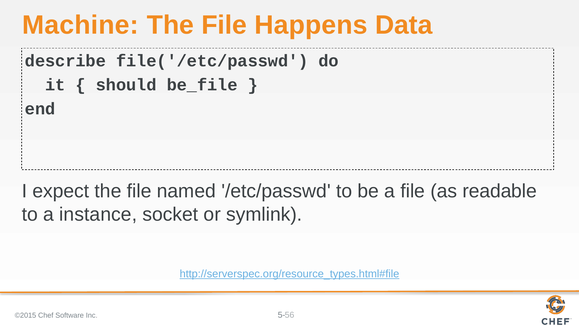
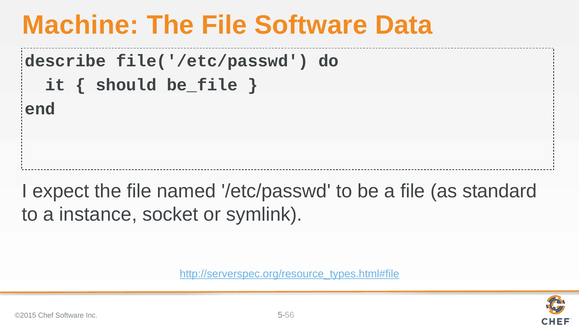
File Happens: Happens -> Software (311, 25)
readable: readable -> standard (500, 191)
